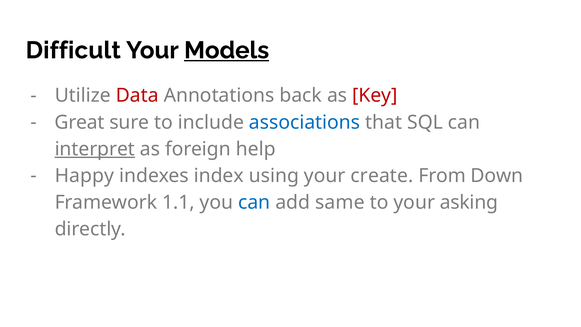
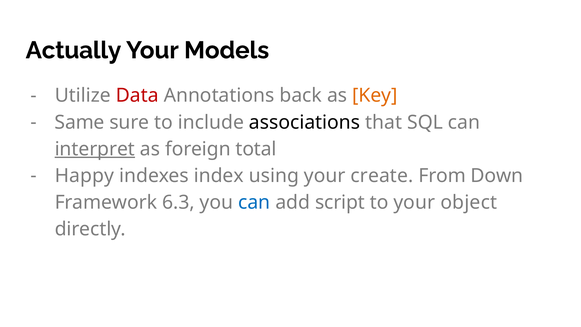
Difficult: Difficult -> Actually (73, 50)
Models underline: present -> none (227, 50)
Key colour: red -> orange (375, 95)
Great: Great -> Same (80, 122)
associations colour: blue -> black (305, 122)
help: help -> total (256, 149)
1.1: 1.1 -> 6.3 (178, 202)
same: same -> script (340, 202)
asking: asking -> object (469, 202)
